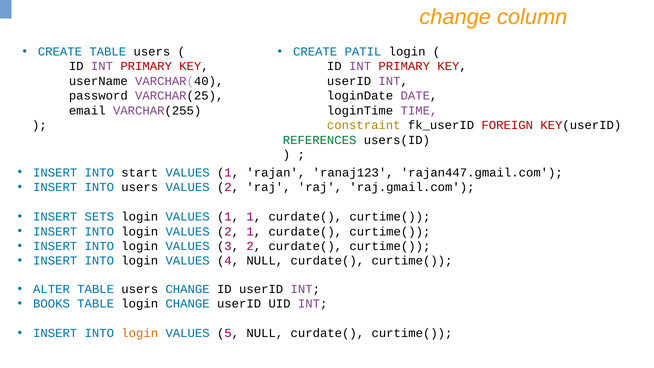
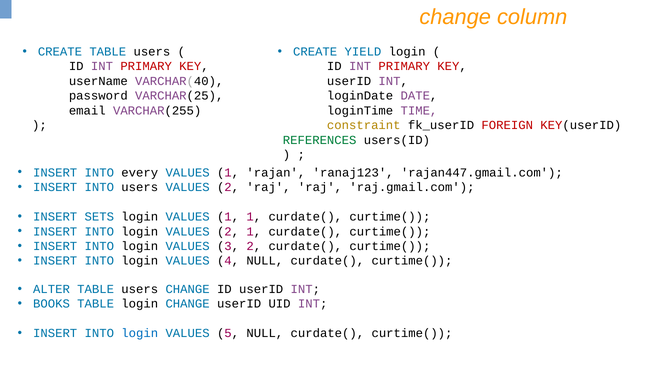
PATIL: PATIL -> YIELD (363, 52)
start: start -> every (140, 173)
login colour: orange -> blue (140, 333)
